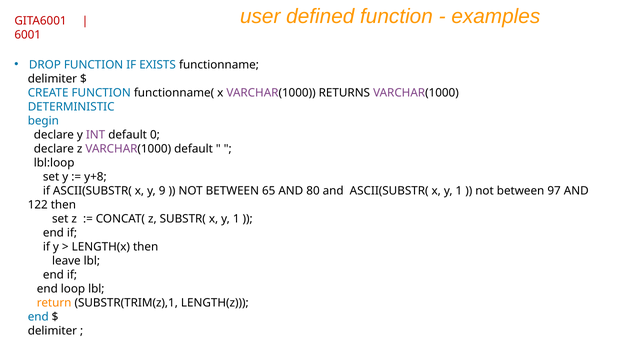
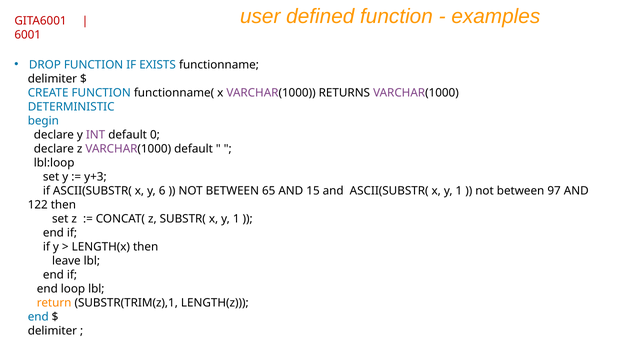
y+8: y+8 -> y+3 (95, 177)
9: 9 -> 6 (162, 191)
80: 80 -> 15 (313, 191)
